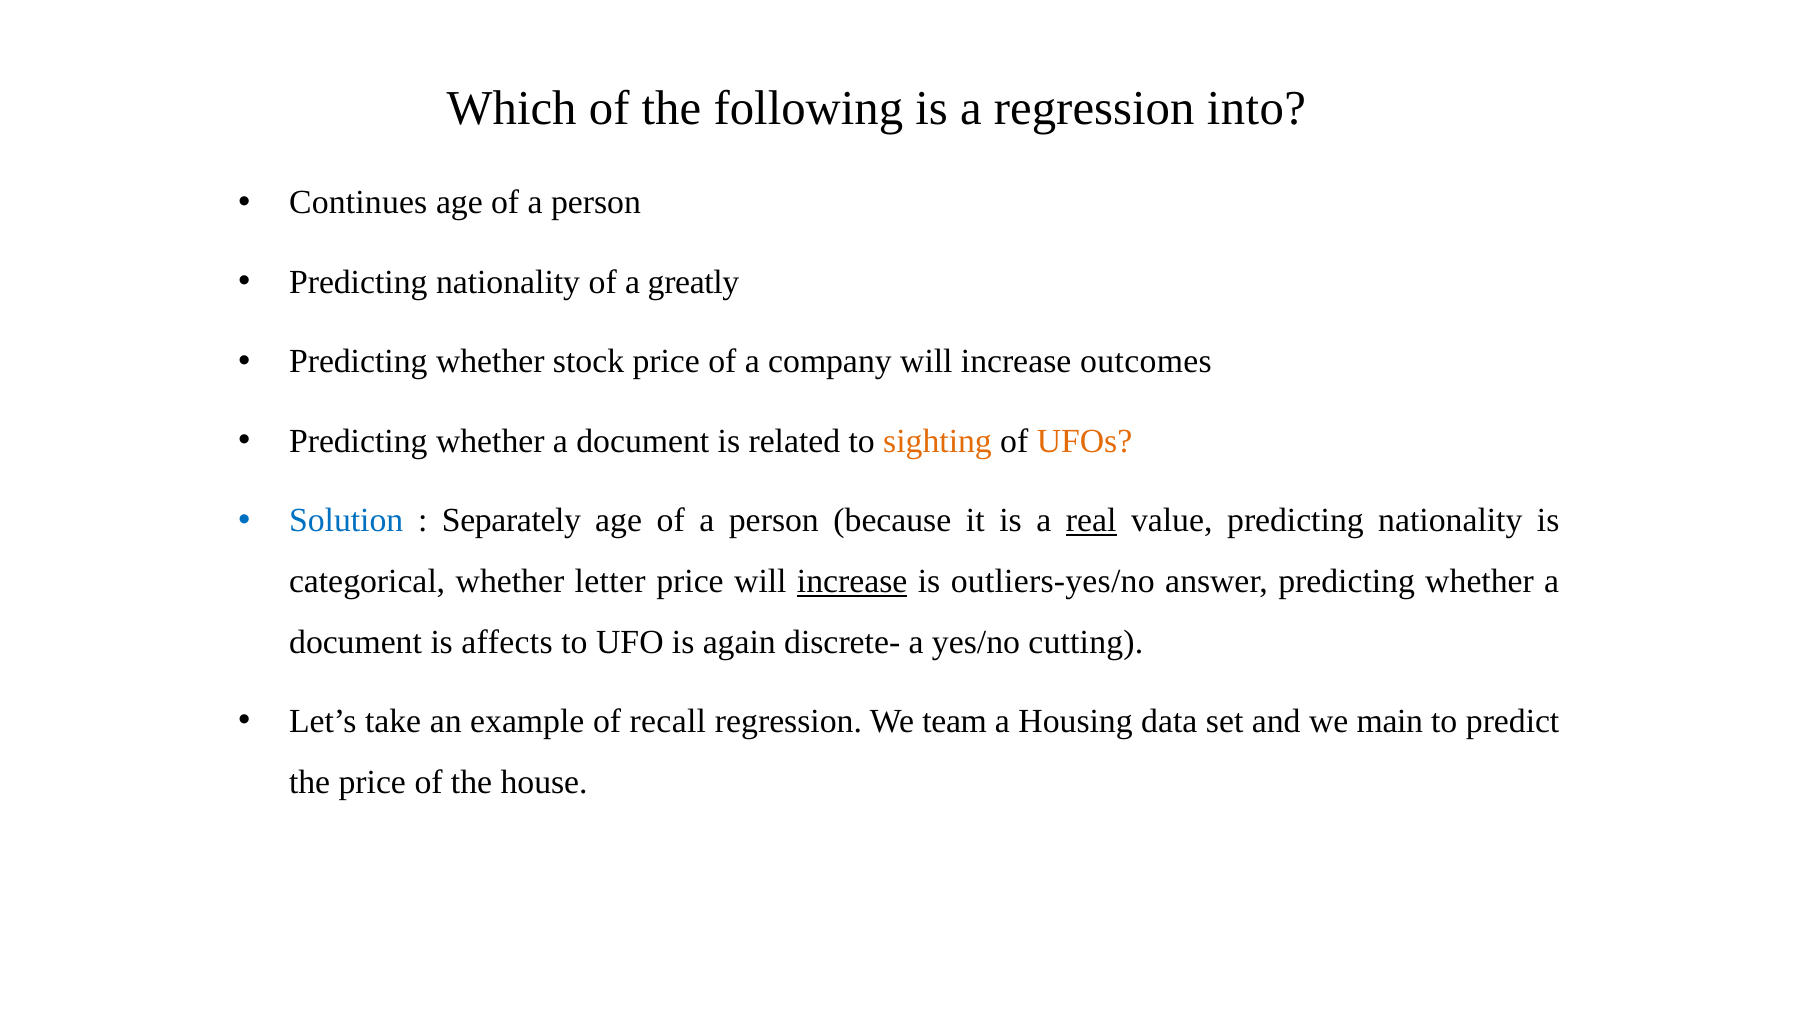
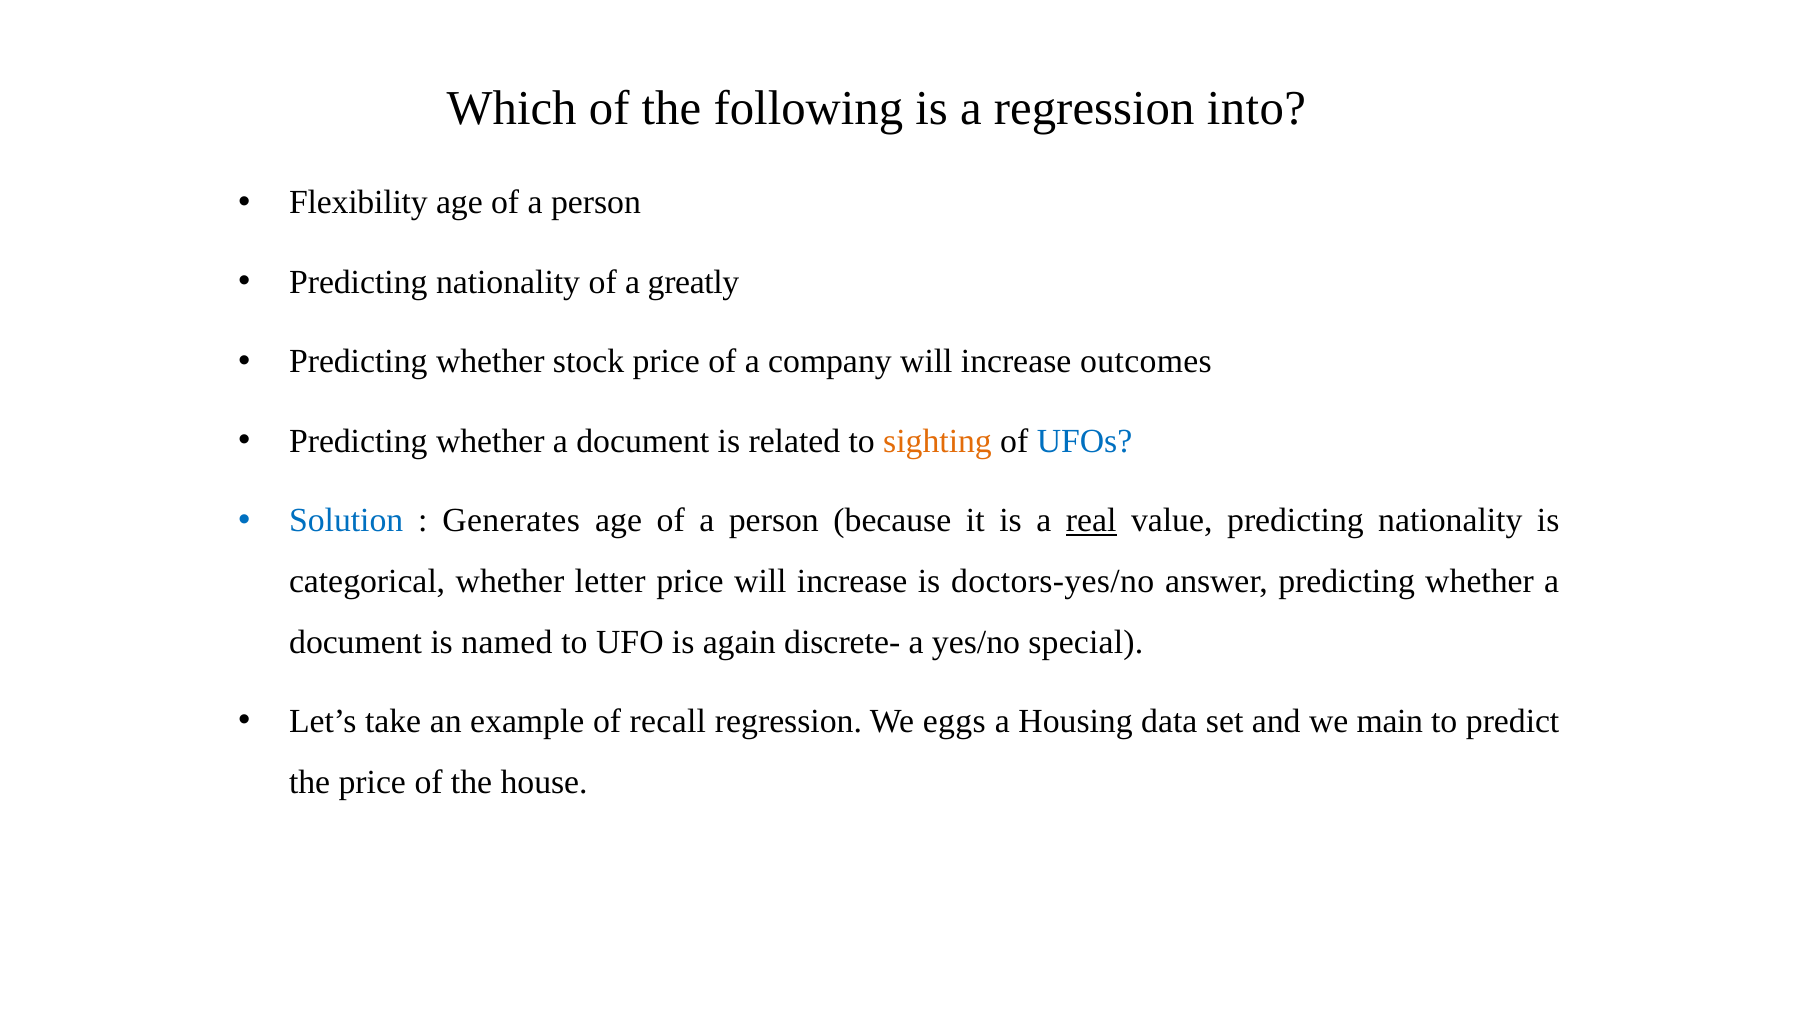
Continues: Continues -> Flexibility (358, 203)
UFOs colour: orange -> blue (1085, 441)
Separately: Separately -> Generates (511, 521)
increase underline: present -> none (852, 582)
outliers-yes/no: outliers-yes/no -> doctors-yes/no (1053, 582)
affects: affects -> named (507, 642)
cutting: cutting -> special (1086, 642)
team: team -> eggs (954, 722)
